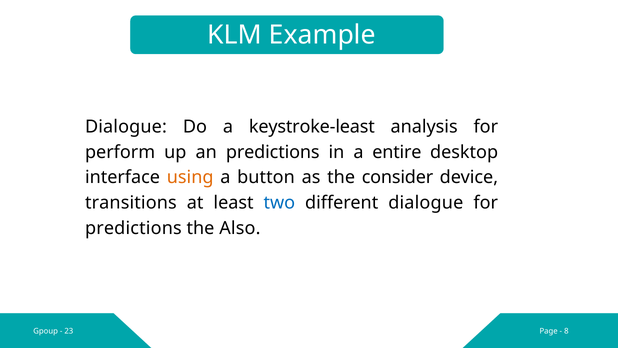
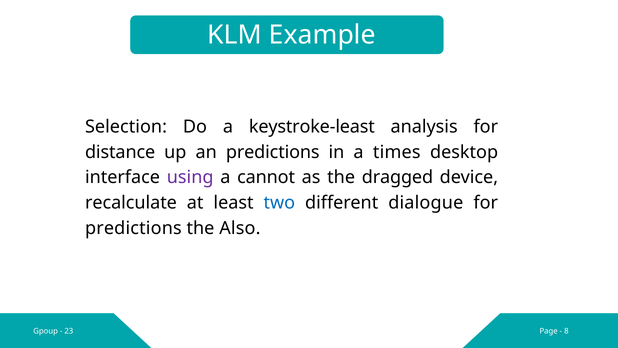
Dialogue: Dialogue -> Selection (126, 127)
perform: perform -> distance (120, 152)
entire: entire -> times (397, 152)
using colour: orange -> purple (190, 177)
button: button -> cannot (266, 177)
consider: consider -> dragged (397, 177)
transitions: transitions -> recalculate (131, 203)
